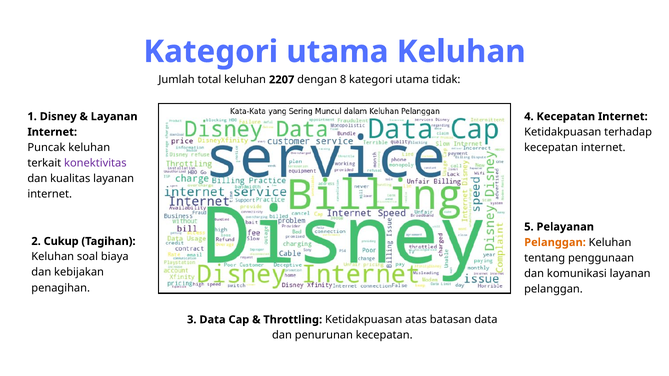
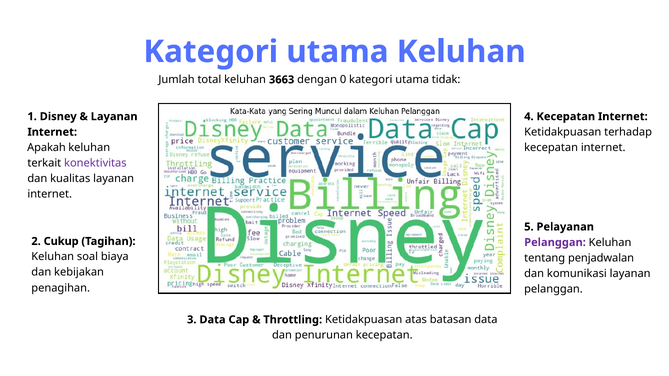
2207: 2207 -> 3663 (282, 80)
8: 8 -> 0 (343, 80)
Puncak: Puncak -> Apakah (47, 148)
Pelanggan colour: orange -> purple (555, 243)
penggunaan: penggunaan -> penjadwalan (601, 258)
